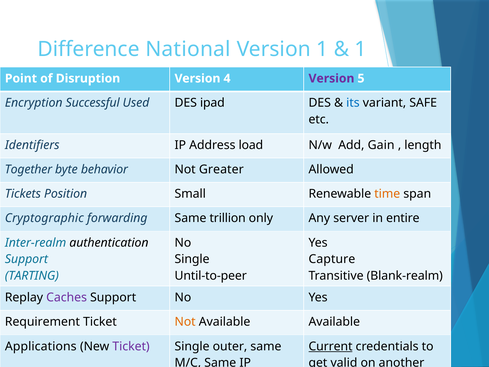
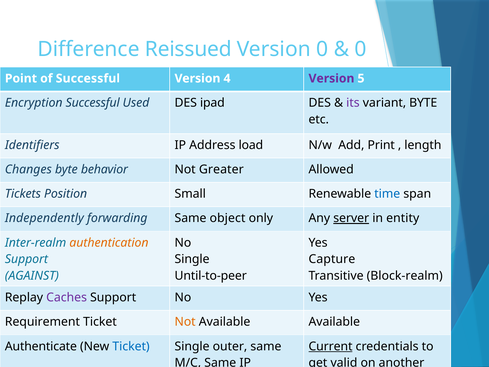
National: National -> Reissued (188, 49)
Version 1: 1 -> 0 (322, 49)
1: 1 -> 0 (361, 49)
of Disruption: Disruption -> Successful (88, 78)
its colour: blue -> purple (353, 103)
variant SAFE: SAFE -> BYTE (423, 103)
Gain: Gain -> Print (381, 145)
Together: Together -> Changes (28, 169)
time colour: orange -> blue (387, 194)
Cryptographic: Cryptographic -> Independently (44, 218)
trillion: trillion -> object (228, 218)
server underline: none -> present (351, 218)
entire: entire -> entity (403, 218)
authentication colour: black -> orange (109, 242)
TARTING: TARTING -> AGAINST (32, 276)
Blank-realm: Blank-realm -> Block-realm (405, 276)
Applications: Applications -> Authenticate (41, 346)
Ticket colour: purple -> blue (131, 346)
